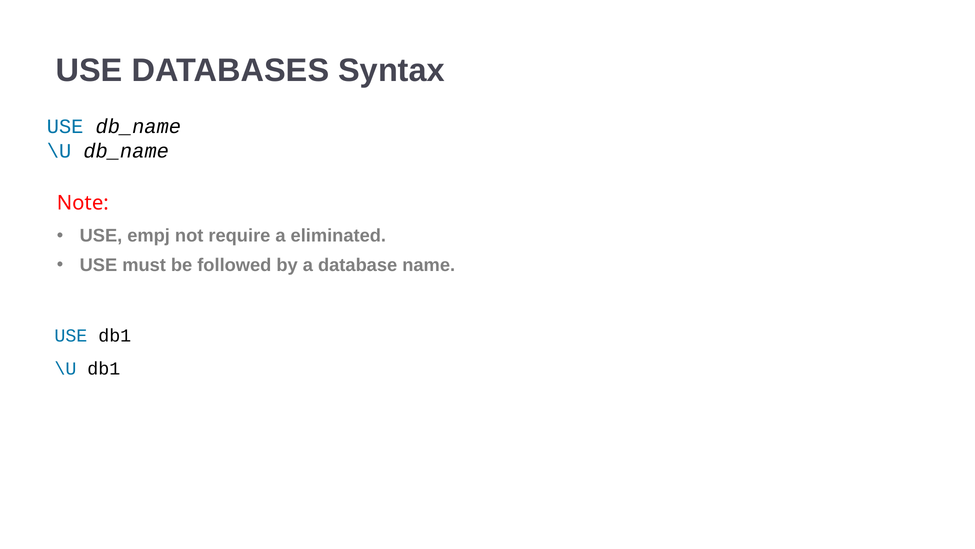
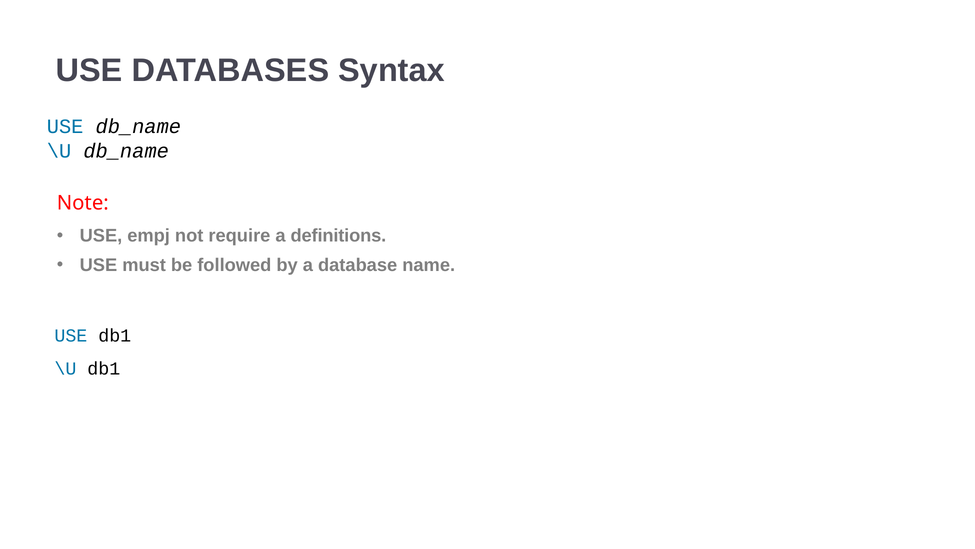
eliminated: eliminated -> definitions (338, 236)
